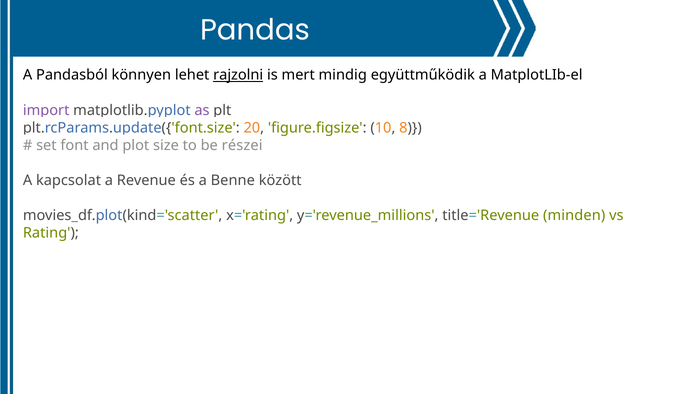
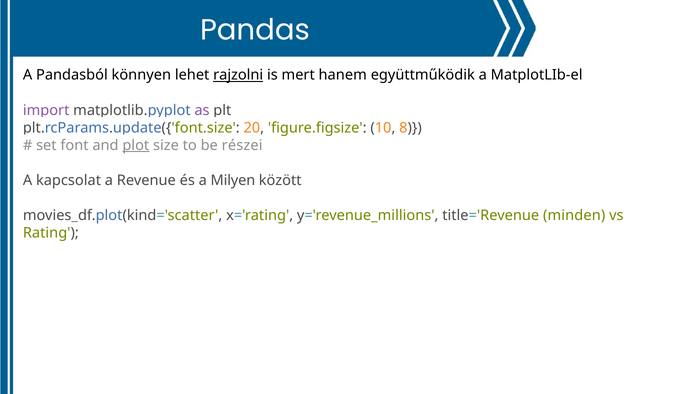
mindig: mindig -> hanem (343, 75)
plot underline: none -> present (136, 145)
Benne: Benne -> Milyen (233, 180)
